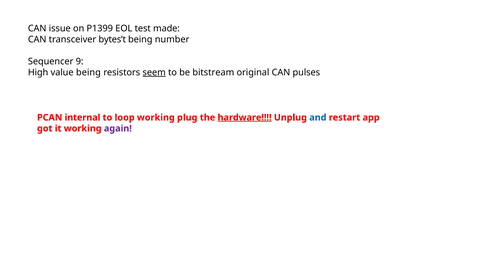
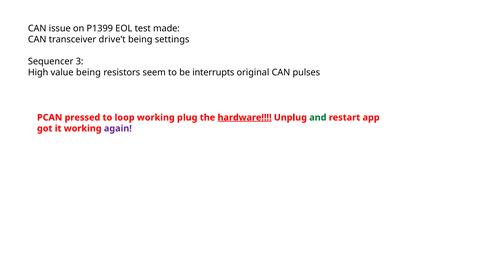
bytes’t: bytes’t -> drive’t (112, 40)
number: number -> settings (172, 40)
9: 9 -> 3 (80, 61)
seem underline: present -> none (154, 72)
bitstream: bitstream -> interrupts (213, 72)
internal: internal -> pressed (82, 117)
and colour: blue -> green (318, 117)
